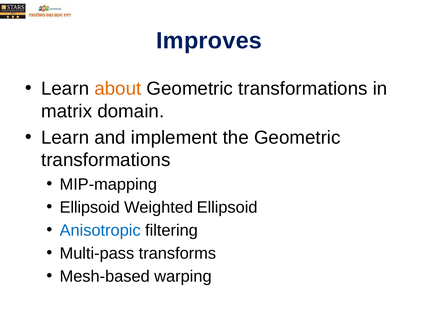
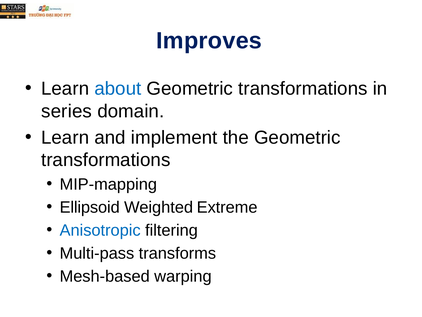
about colour: orange -> blue (118, 89)
matrix: matrix -> series (67, 111)
Weighted Ellipsoid: Ellipsoid -> Extreme (227, 207)
